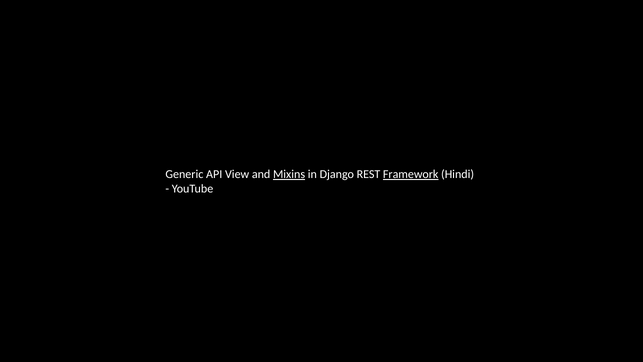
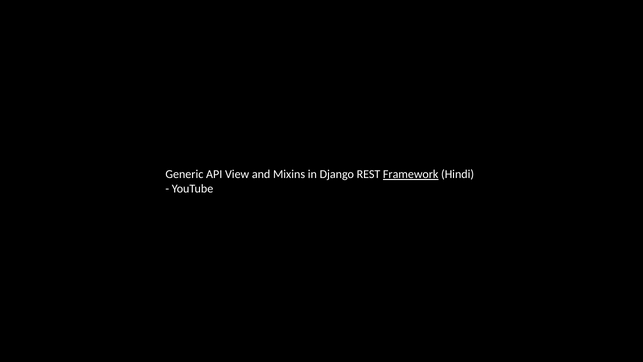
Mixins underline: present -> none (289, 174)
